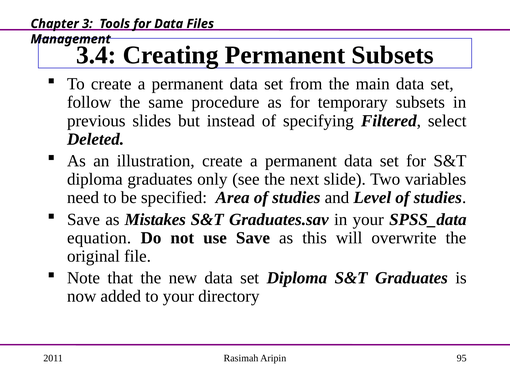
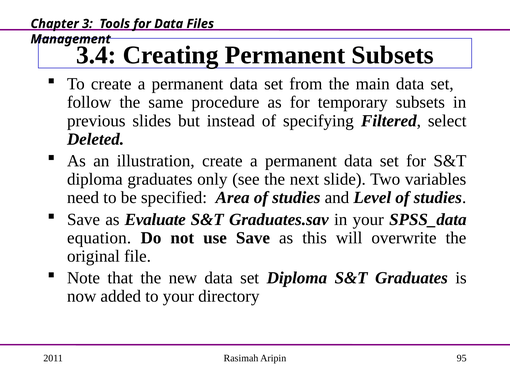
Mistakes: Mistakes -> Evaluate (155, 219)
